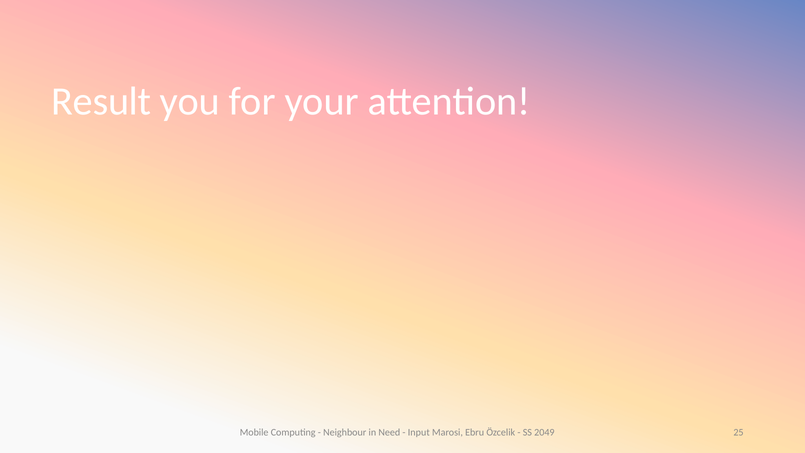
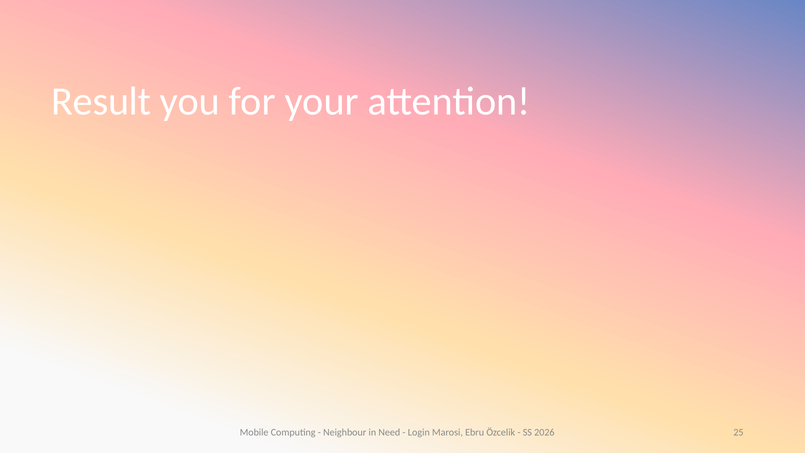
Input: Input -> Login (419, 432)
2049: 2049 -> 2026 (544, 432)
